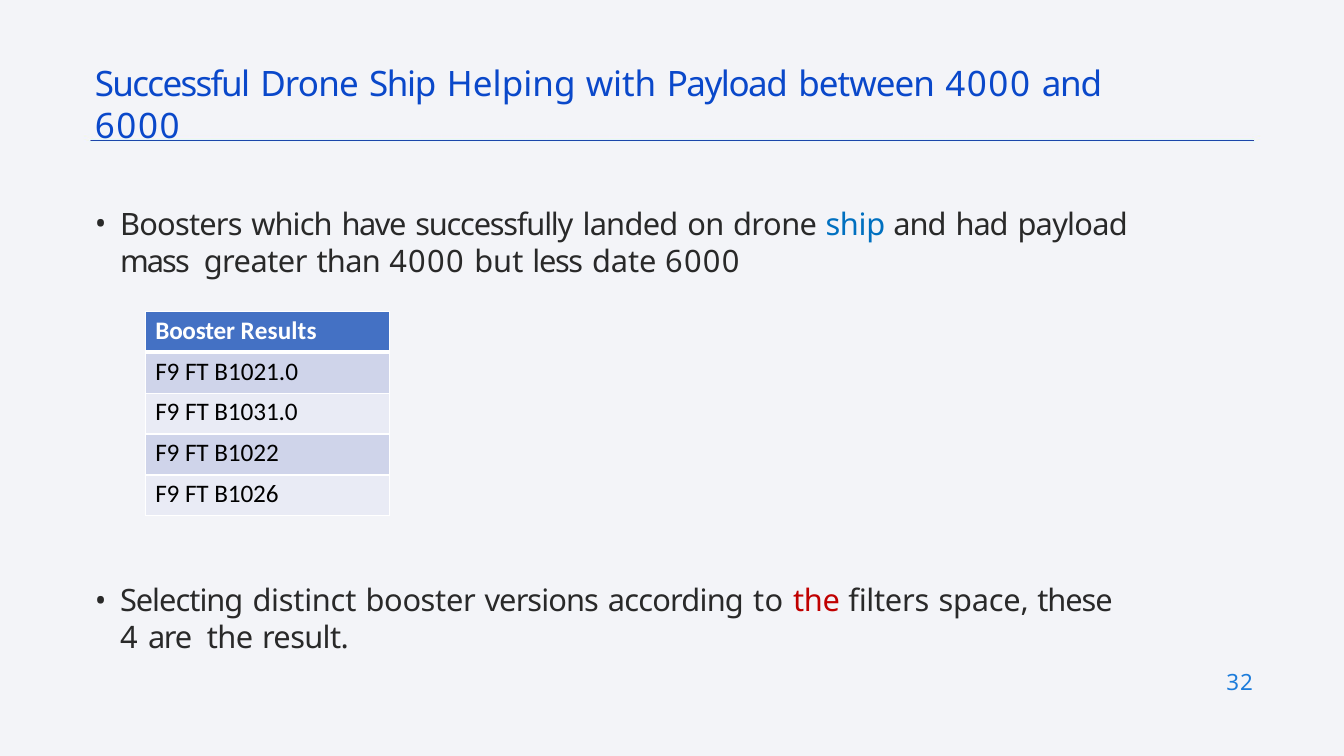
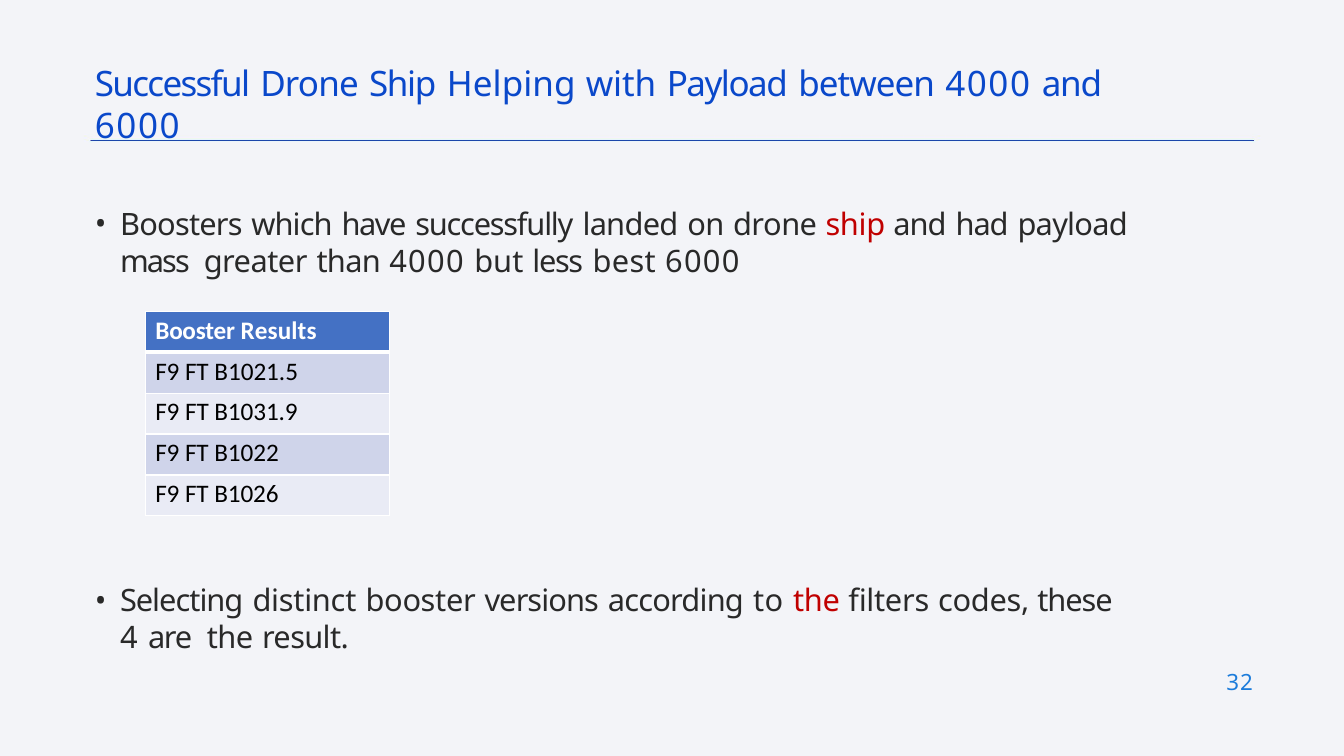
ship colour: blue -> red (855, 225)
date: date -> best (624, 262)
B1021.0: B1021.0 -> B1021.5 (256, 372)
B1031.0: B1031.0 -> B1031.9 (256, 413)
space: space -> codes (984, 601)
